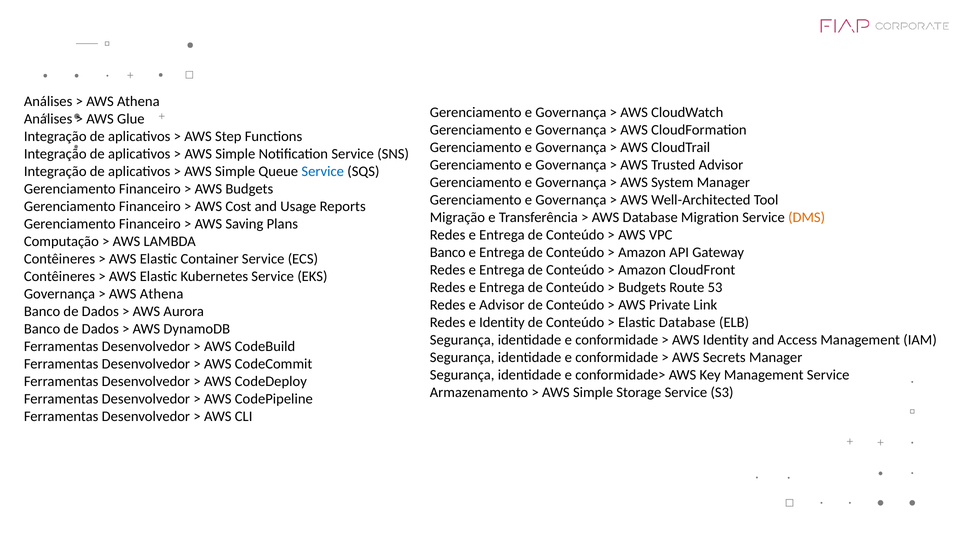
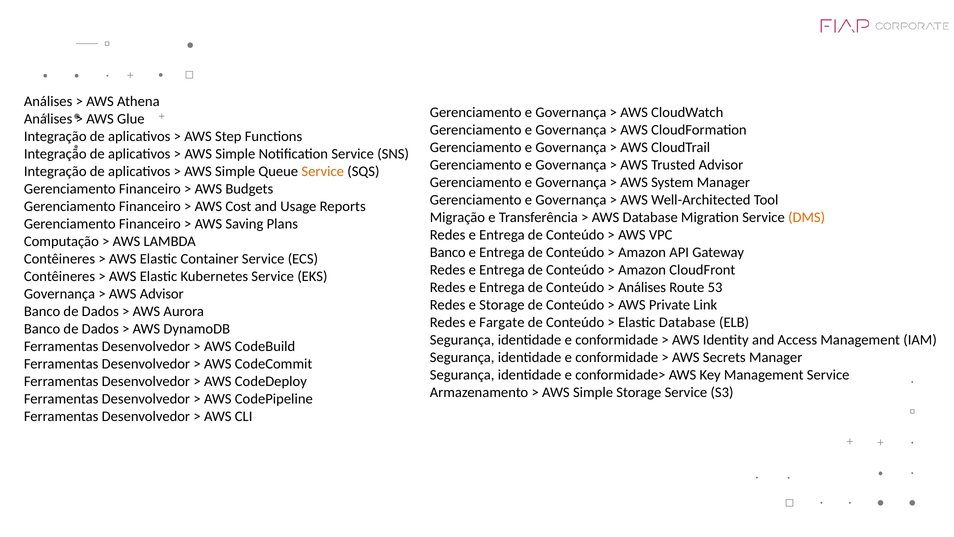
Service colour: blue -> orange (323, 172)
Budgets: Budgets -> Análises (642, 288)
Athena: Athena -> Advisor (162, 294)
e Advisor: Advisor -> Storage (502, 305)
e Identity: Identity -> Fargate (502, 323)
